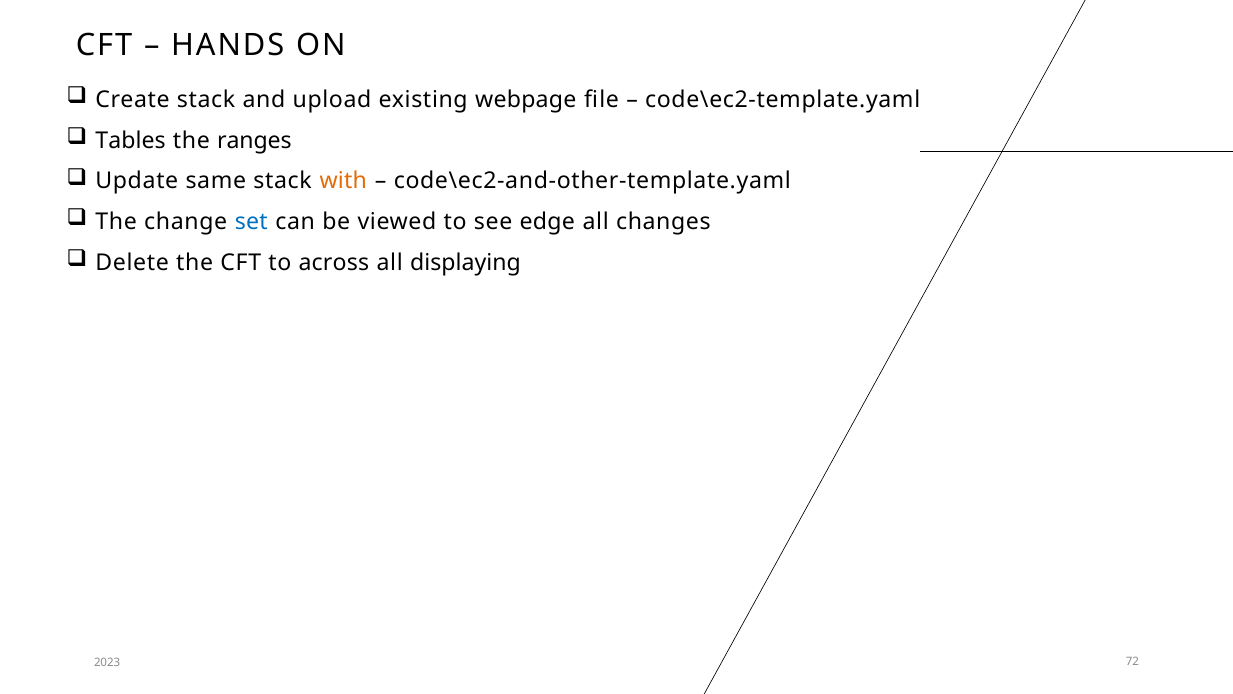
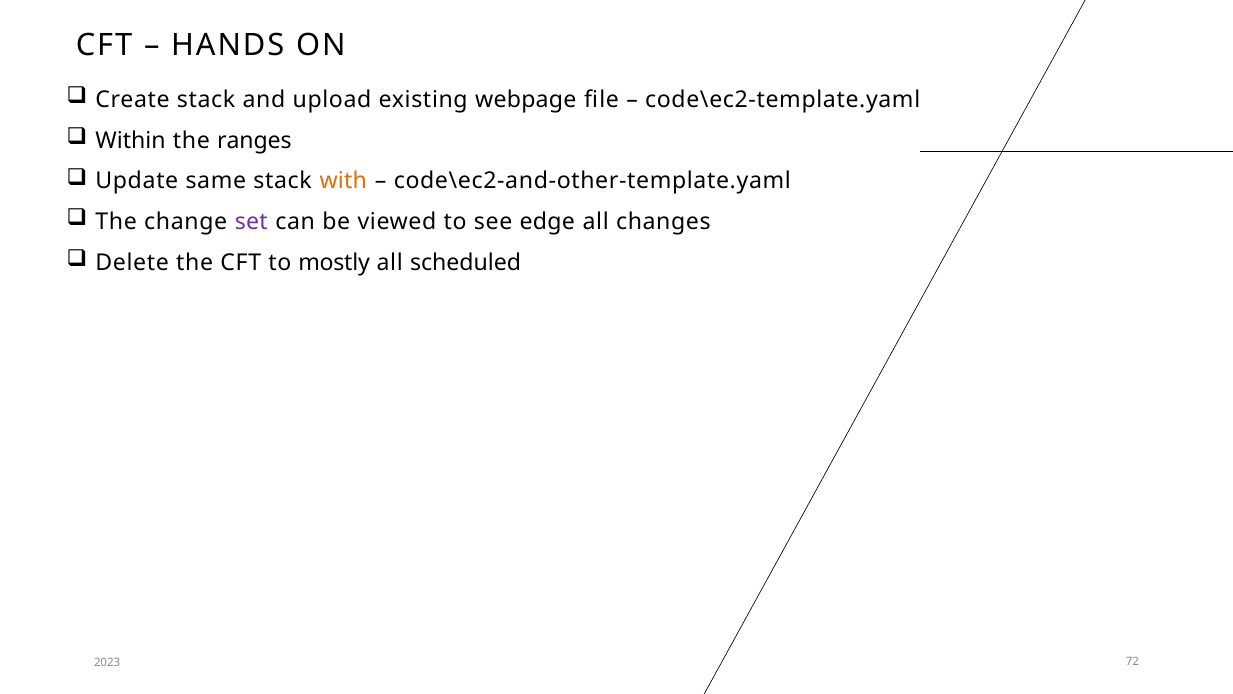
Tables: Tables -> Within (131, 141)
set colour: blue -> purple (251, 222)
across: across -> mostly (334, 262)
displaying: displaying -> scheduled (466, 262)
